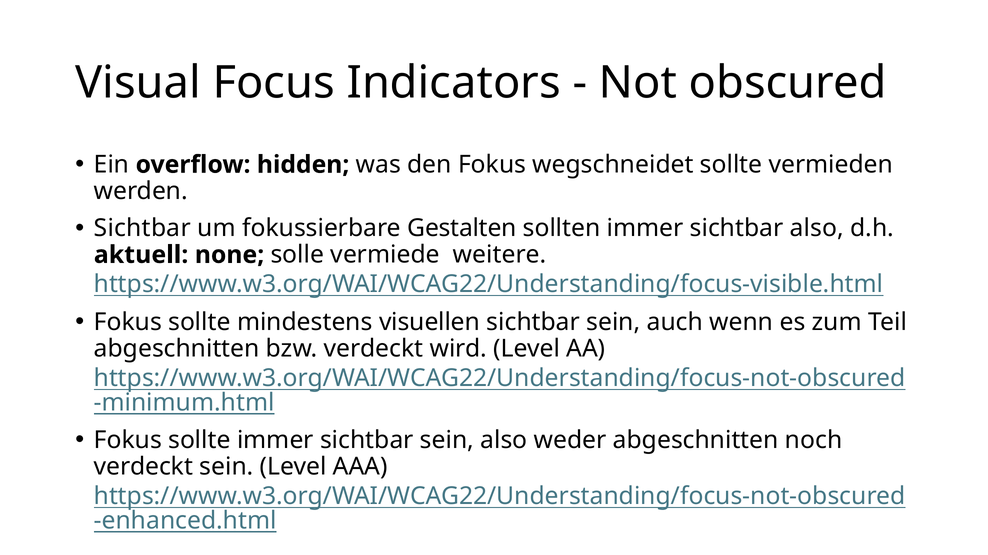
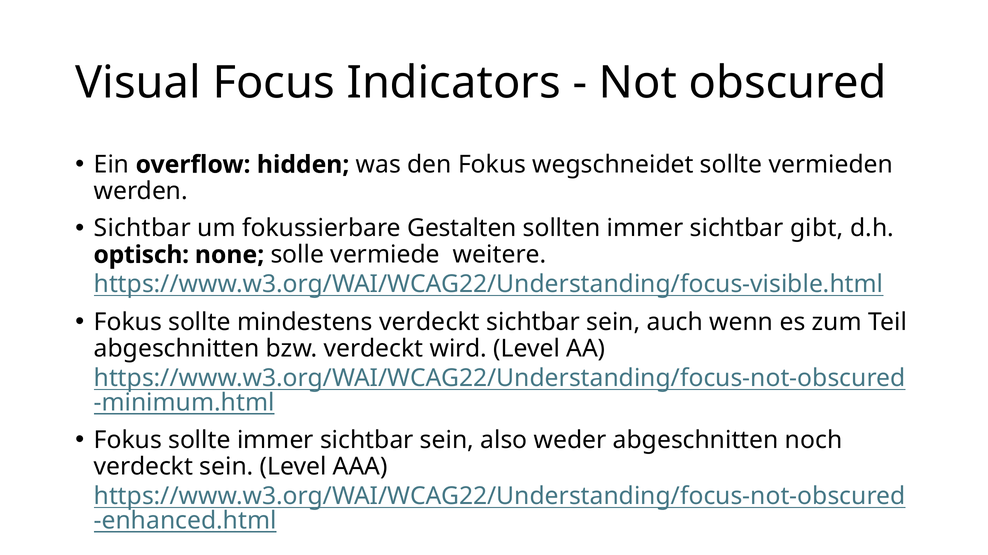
sichtbar also: also -> gibt (817, 228)
aktuell: aktuell -> optisch (141, 255)
mindestens visuellen: visuellen -> verdeckt (429, 322)
